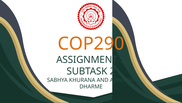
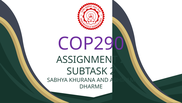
COP290 colour: orange -> purple (91, 43)
